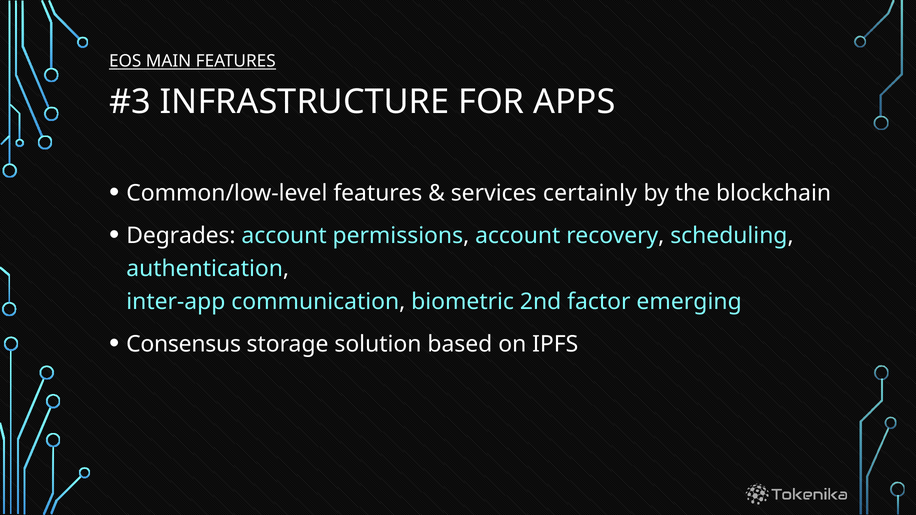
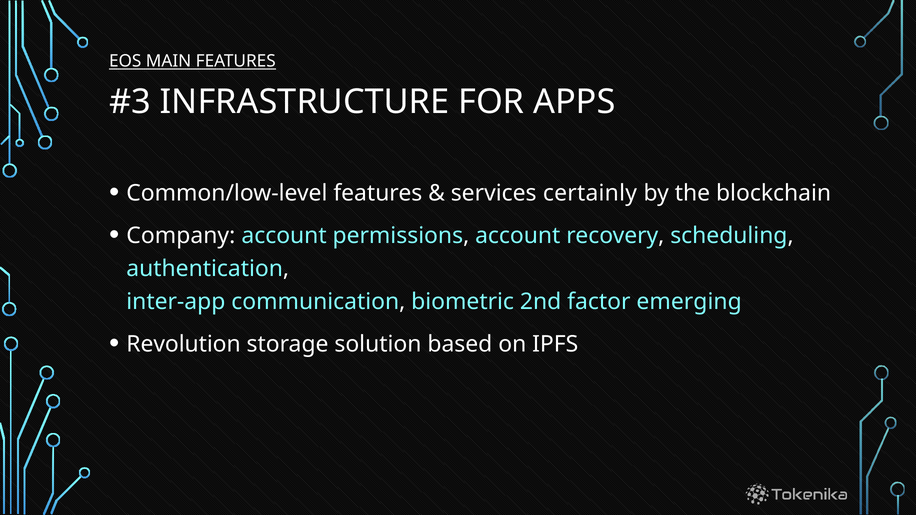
Degrades: Degrades -> Company (181, 236)
Consensus: Consensus -> Revolution (184, 344)
